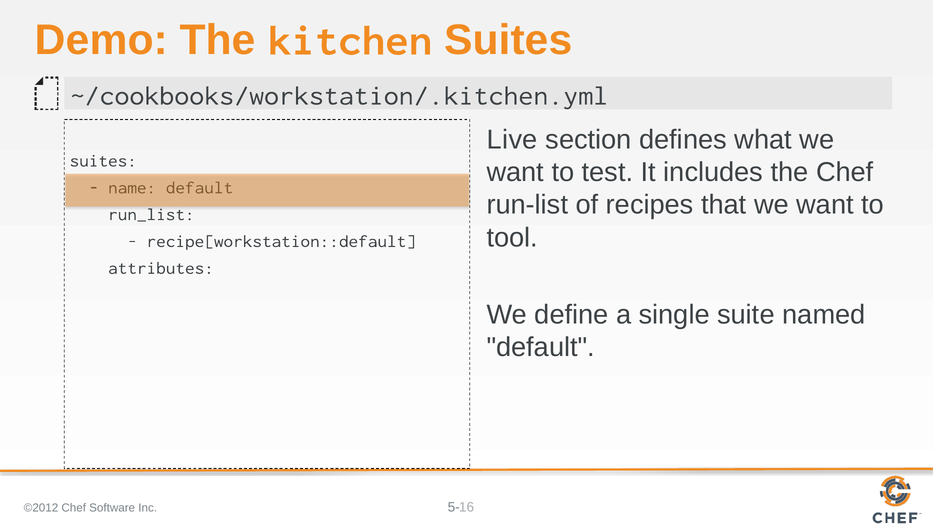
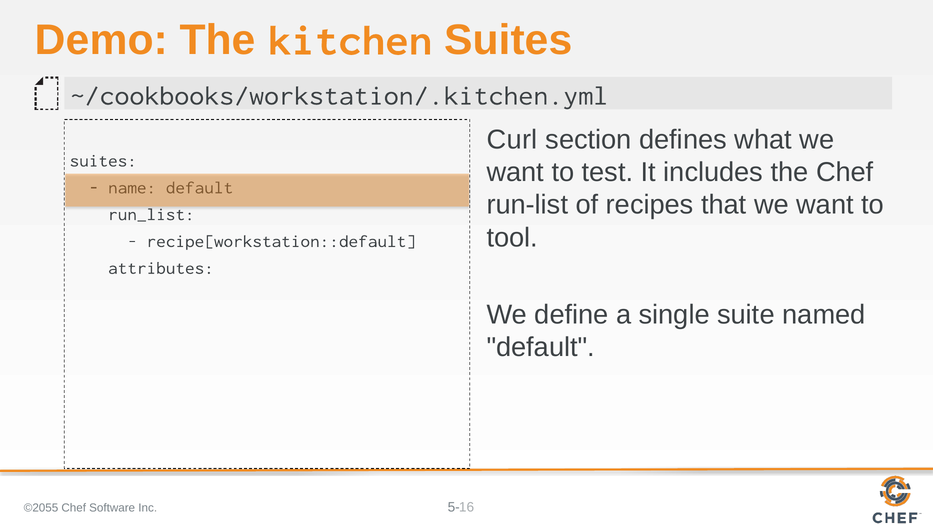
Live: Live -> Curl (512, 140)
©2012: ©2012 -> ©2055 (41, 508)
